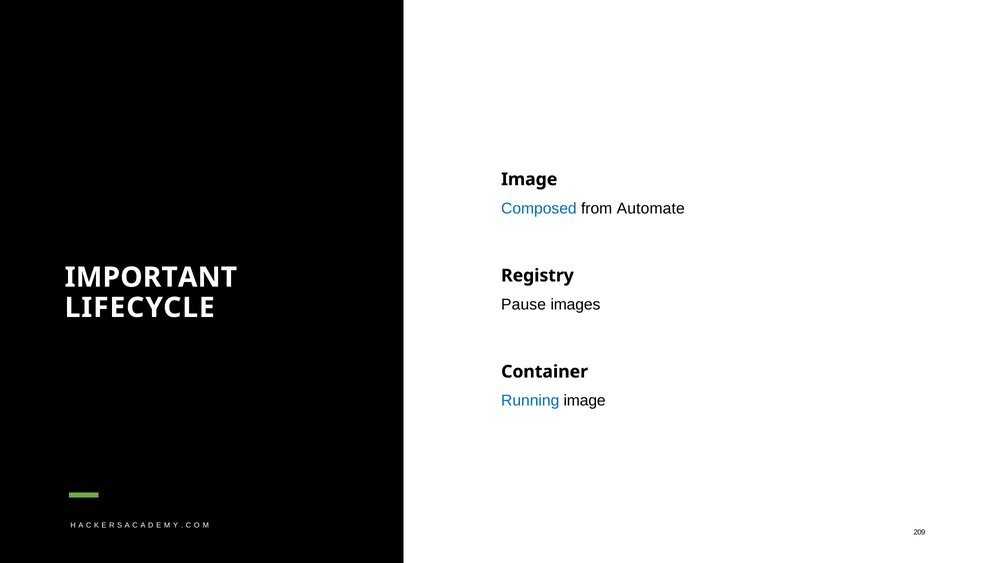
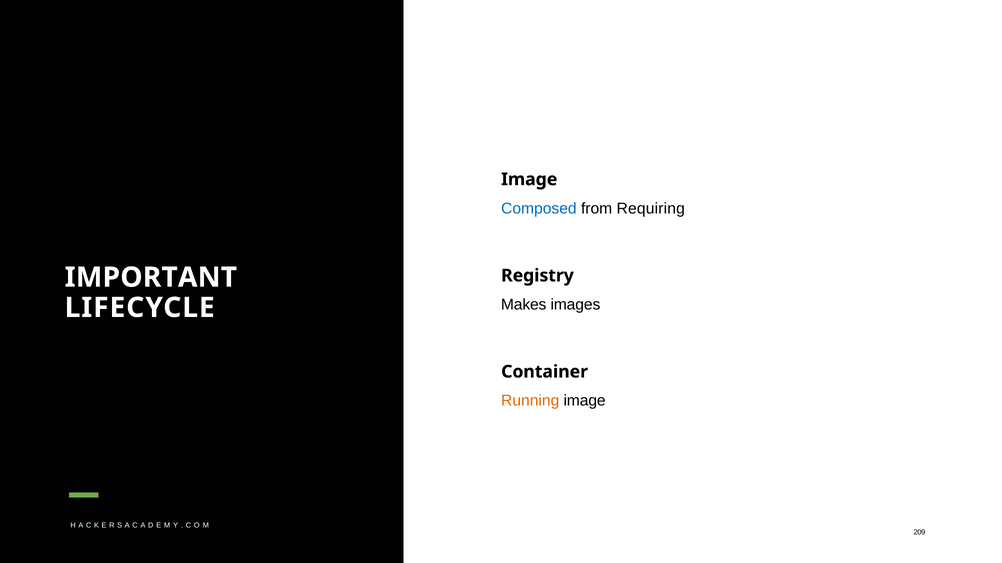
Automate: Automate -> Requiring (651, 209)
Pause: Pause -> Makes (524, 305)
Running colour: blue -> orange (530, 401)
